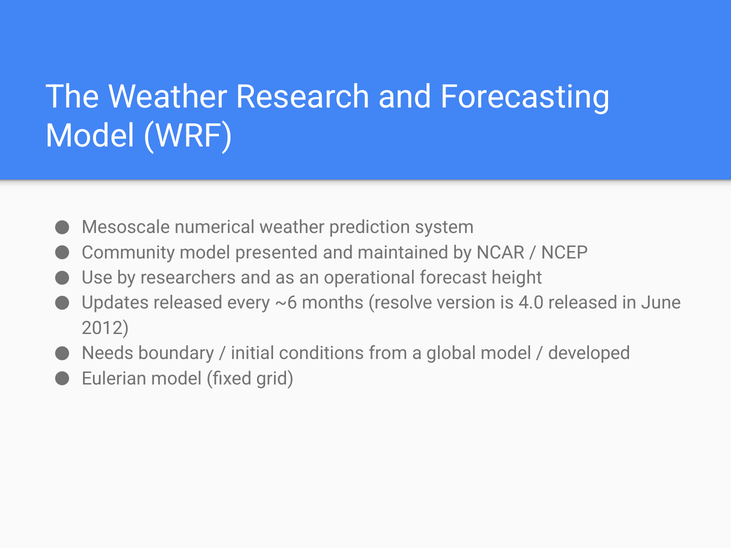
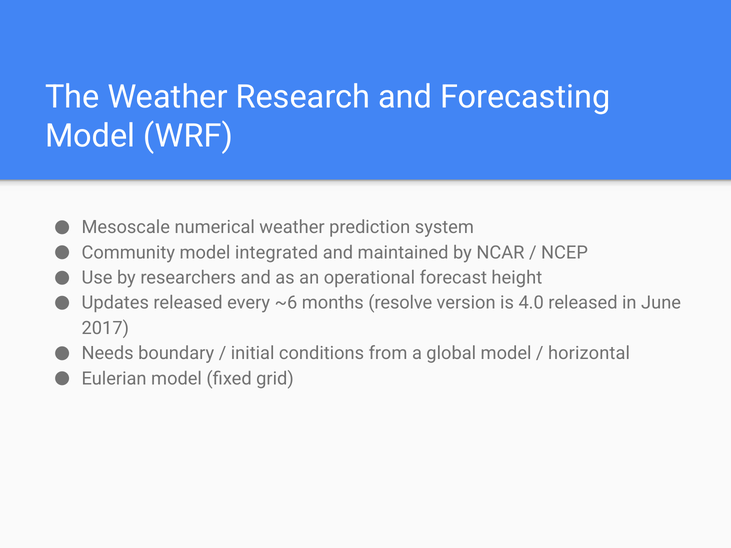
presented: presented -> integrated (277, 253)
2012: 2012 -> 2017 (105, 328)
developed: developed -> horizontal (589, 353)
